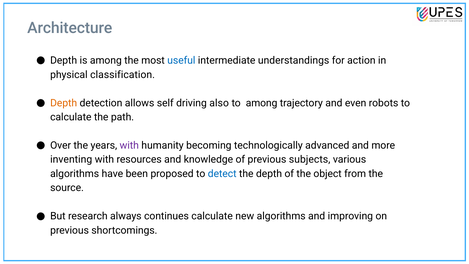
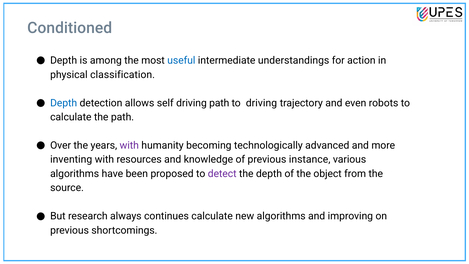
Architecture: Architecture -> Conditioned (70, 28)
Depth colour: orange -> blue (64, 103)
driving also: also -> path (219, 103)
to among: among -> driving (261, 103)
subjects: subjects -> instance (310, 159)
detect colour: blue -> purple (222, 174)
